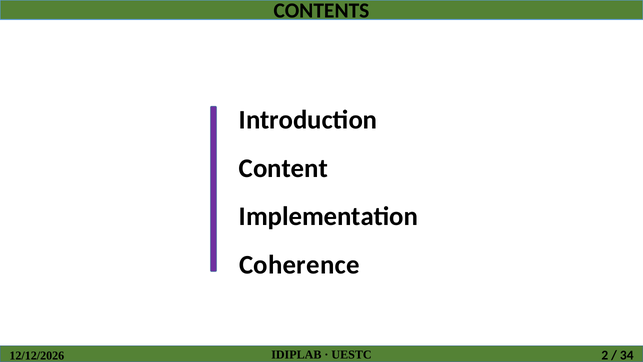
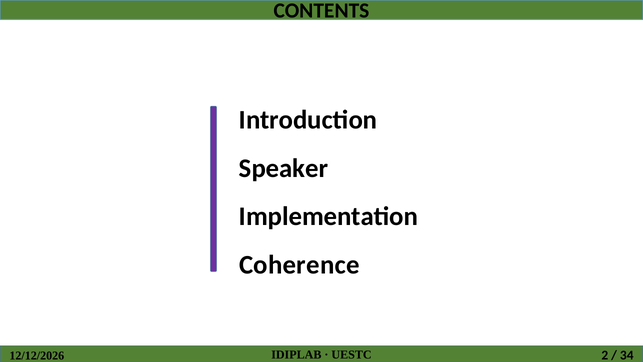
Content: Content -> Speaker (284, 168)
